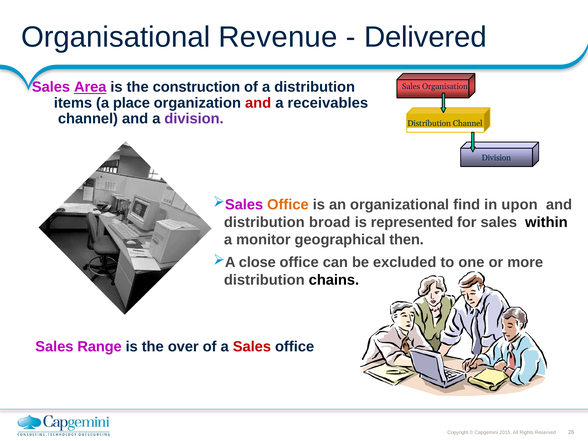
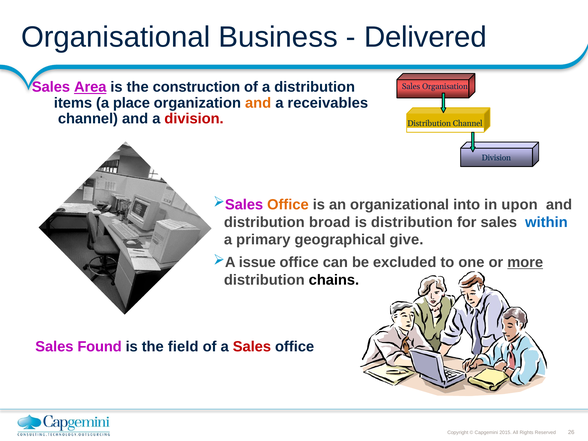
Revenue: Revenue -> Business (278, 37)
and colour: red -> orange (258, 103)
division colour: purple -> red (194, 119)
find: find -> into (467, 205)
is represented: represented -> distribution (412, 222)
within colour: black -> blue (546, 222)
monitor: monitor -> primary (263, 240)
then: then -> give (406, 240)
close: close -> issue (257, 262)
more underline: none -> present (525, 262)
Range: Range -> Found (100, 347)
over: over -> field (183, 347)
